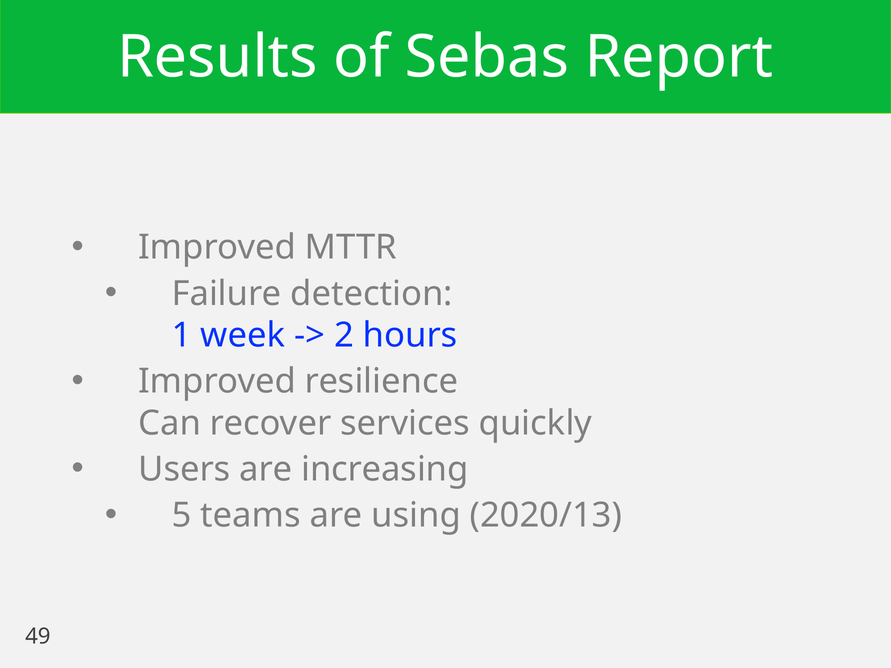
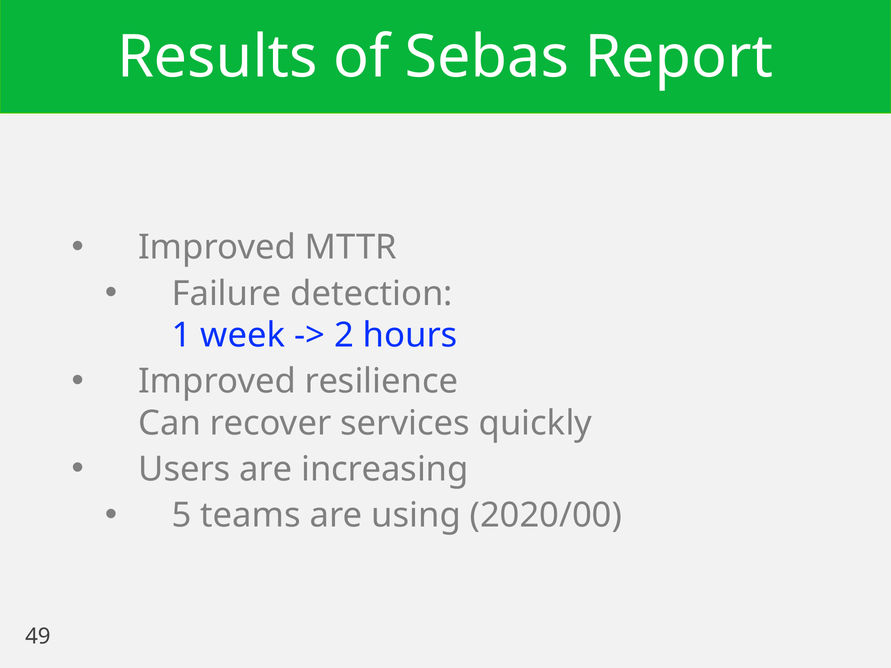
2020/13: 2020/13 -> 2020/00 (546, 516)
